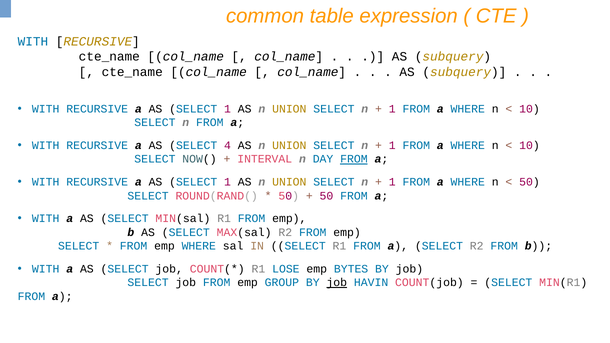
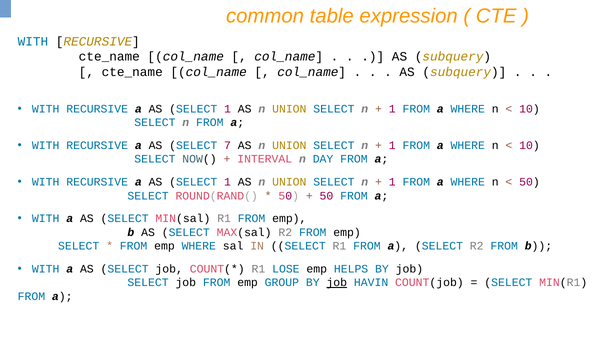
4: 4 -> 7 (228, 146)
FROM underline: present -> none (354, 159)
BYTES: BYTES -> HELPS (351, 269)
